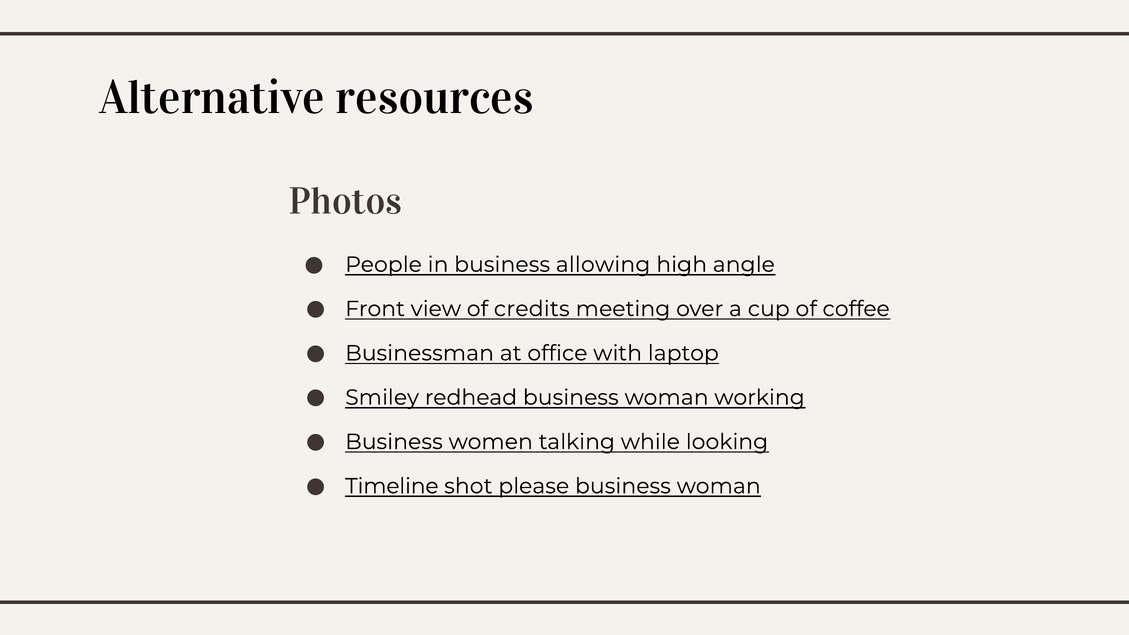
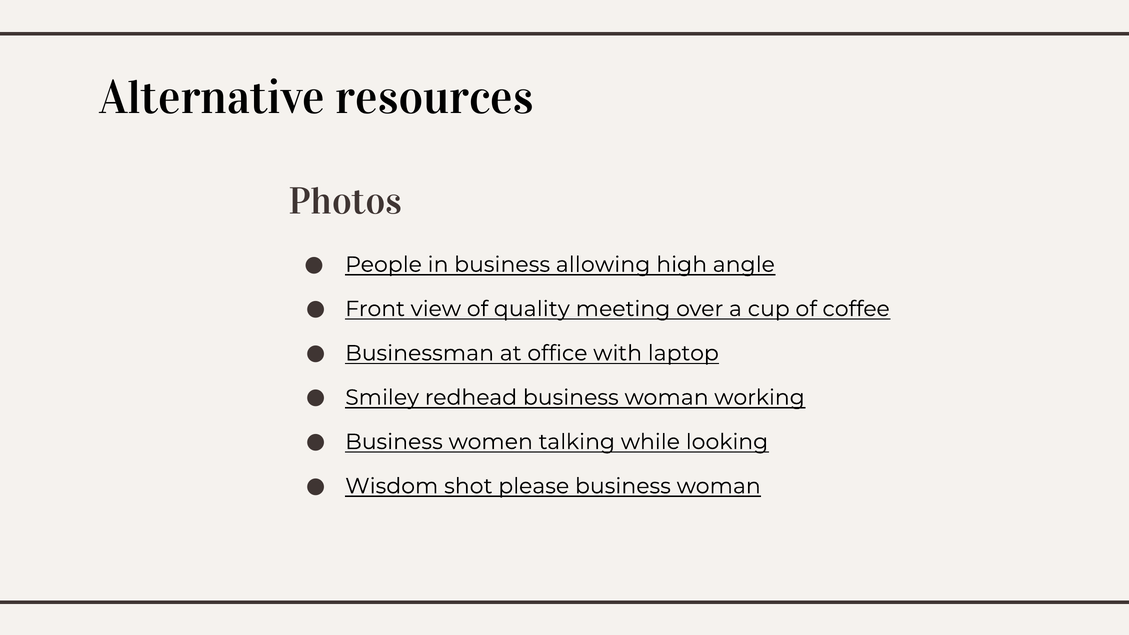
credits: credits -> quality (532, 309)
Timeline: Timeline -> Wisdom (392, 486)
